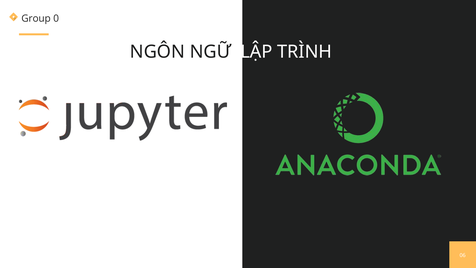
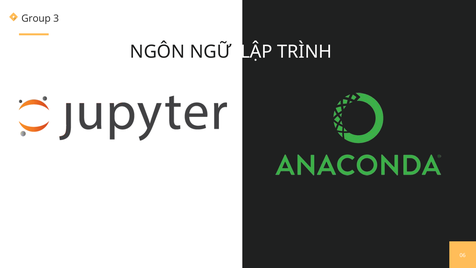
0: 0 -> 3 (56, 19)
